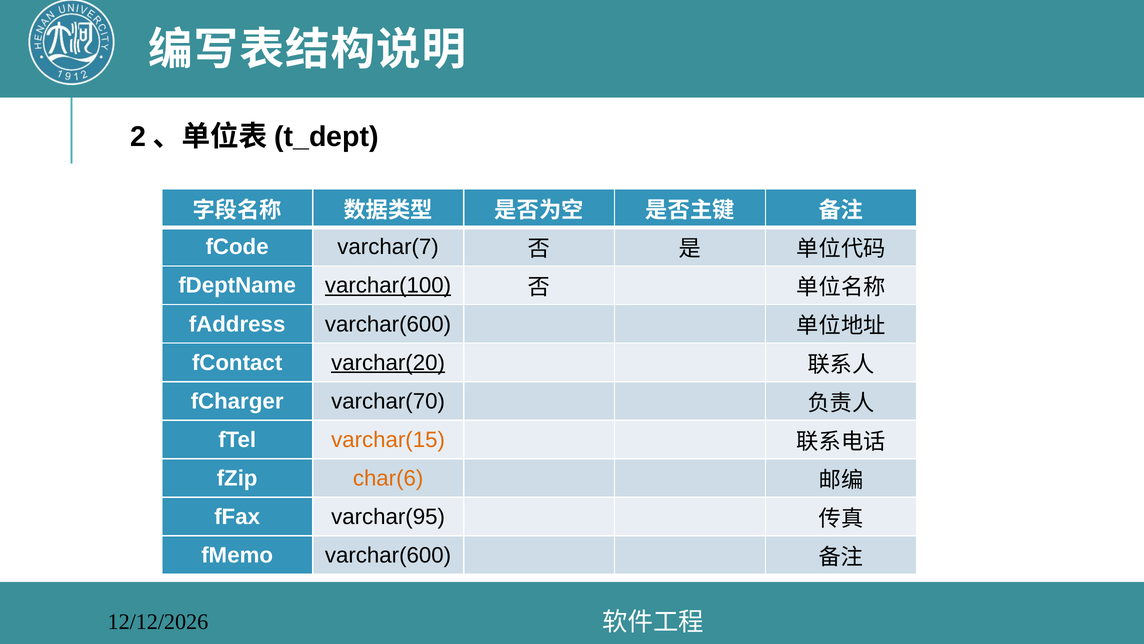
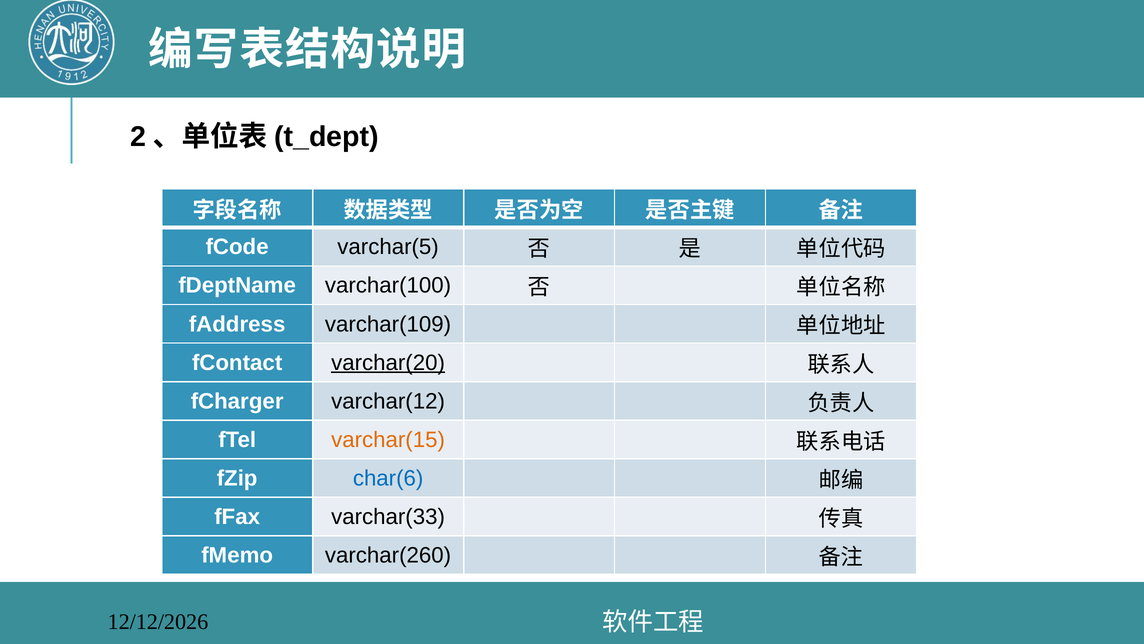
varchar(7: varchar(7 -> varchar(5 (388, 247)
varchar(100 underline: present -> none (388, 285)
fAddress varchar(600: varchar(600 -> varchar(109 (388, 324)
varchar(70: varchar(70 -> varchar(12 (388, 401)
char(6 colour: orange -> blue (388, 478)
varchar(95: varchar(95 -> varchar(33 (388, 516)
fMemo varchar(600: varchar(600 -> varchar(260 (388, 555)
